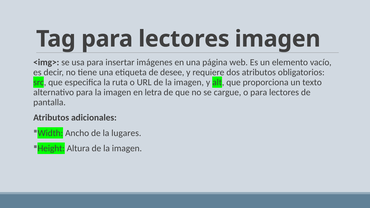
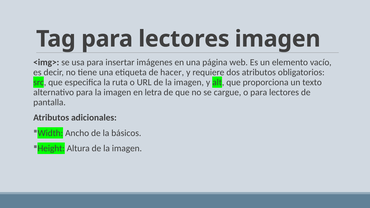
desee: desee -> hacer (172, 72)
lugares: lugares -> básicos (126, 133)
